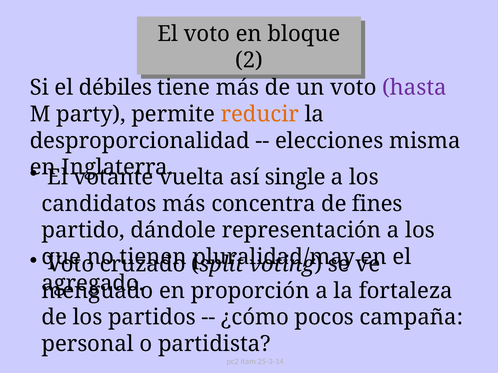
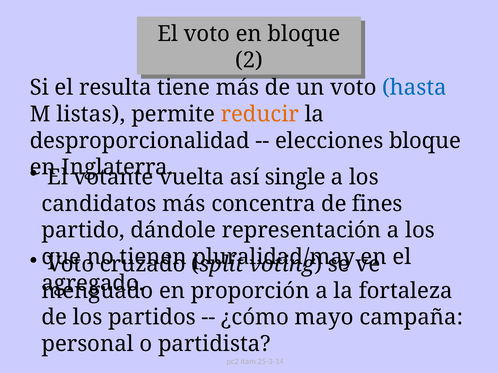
débiles: débiles -> resulta (115, 88)
hasta colour: purple -> blue (414, 88)
party: party -> listas (91, 114)
elecciones misma: misma -> bloque (425, 141)
pocos: pocos -> mayo (324, 318)
